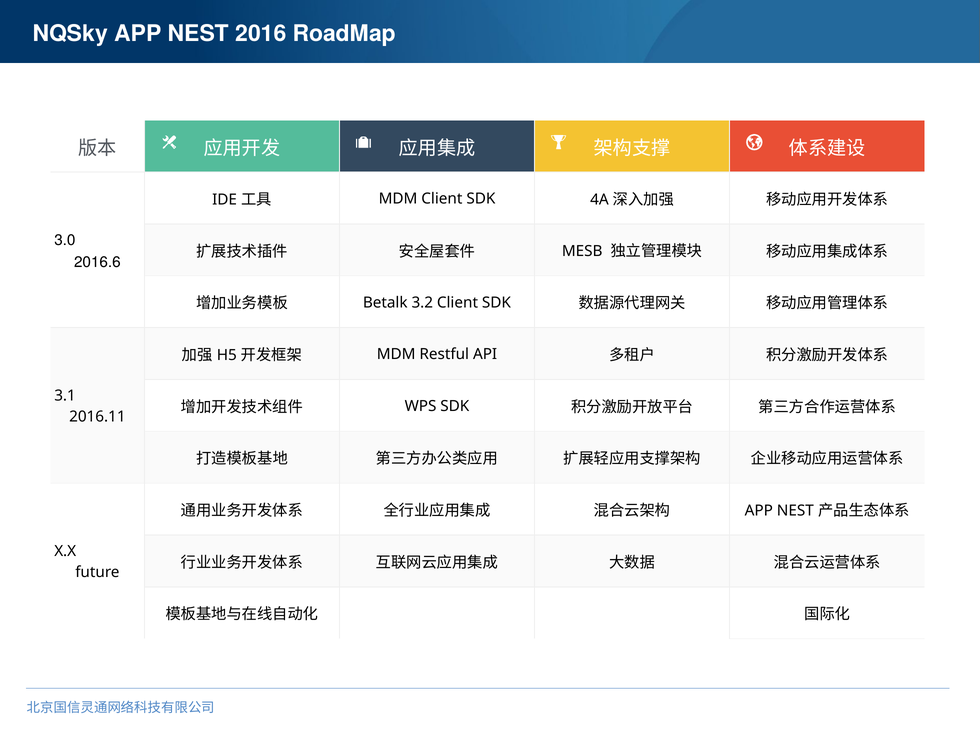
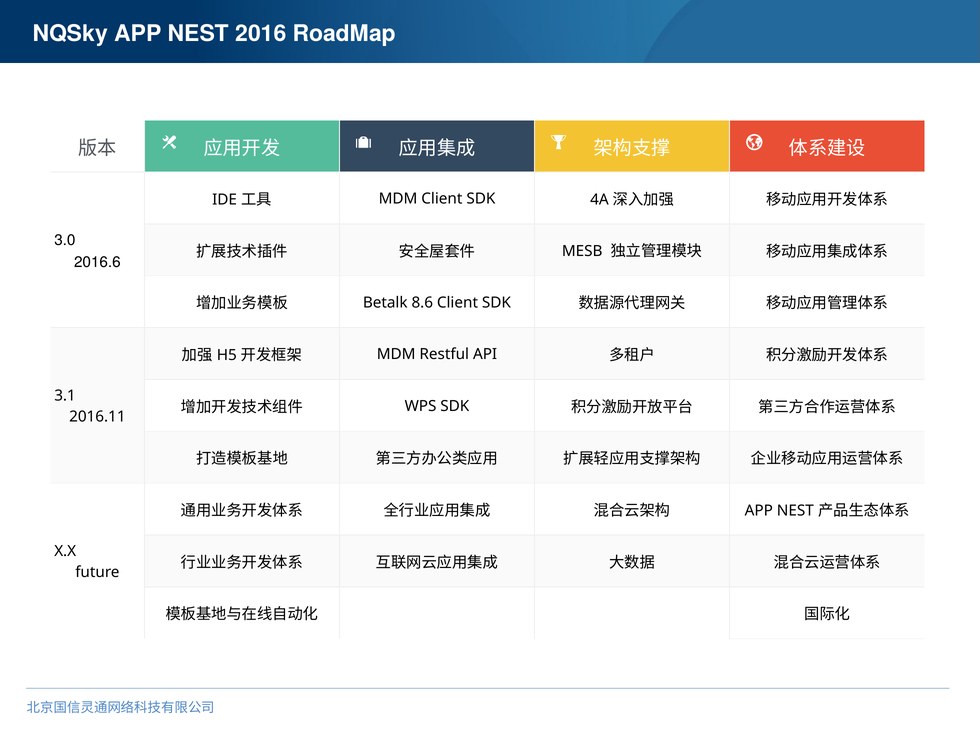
3.2: 3.2 -> 8.6 (422, 303)
